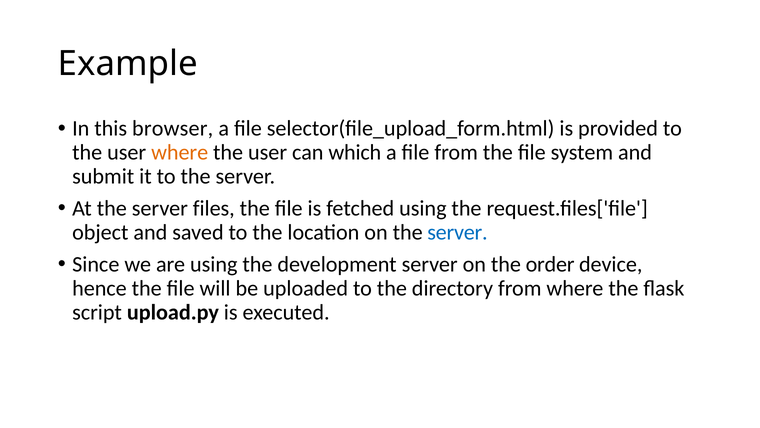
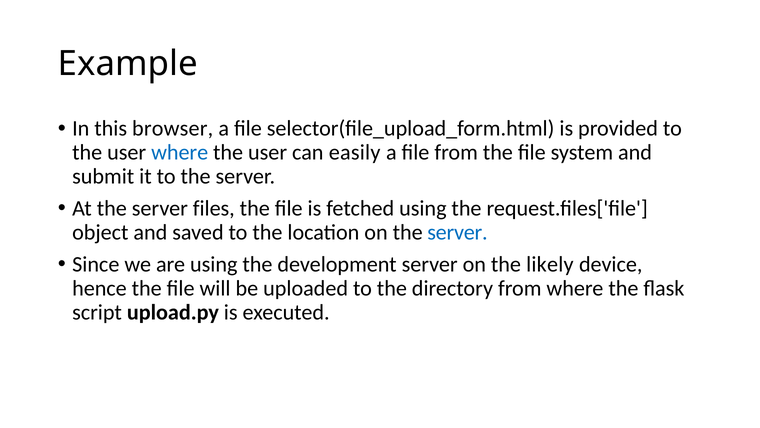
where colour: orange -> blue (180, 152)
which: which -> easily (355, 152)
order: order -> likely (550, 264)
